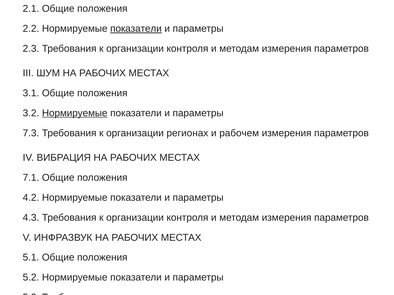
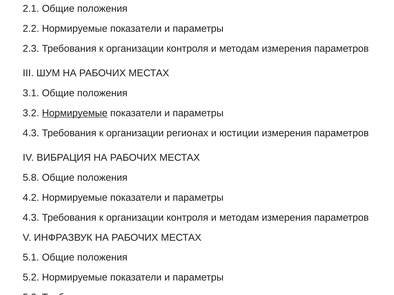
показатели underline: present -> none (136, 29)
7.3: 7.3 -> 4.3 (31, 133)
рабочем: рабочем -> юстиции (239, 133)
7.1: 7.1 -> 5.8 (31, 178)
